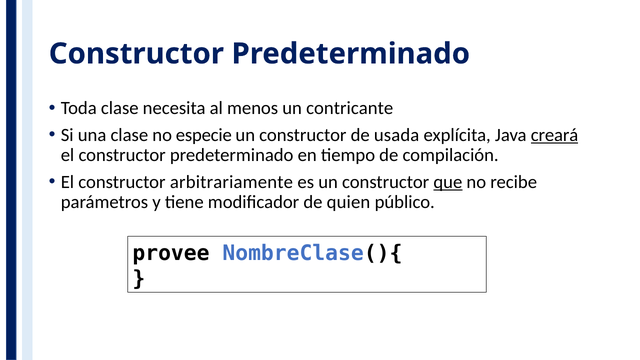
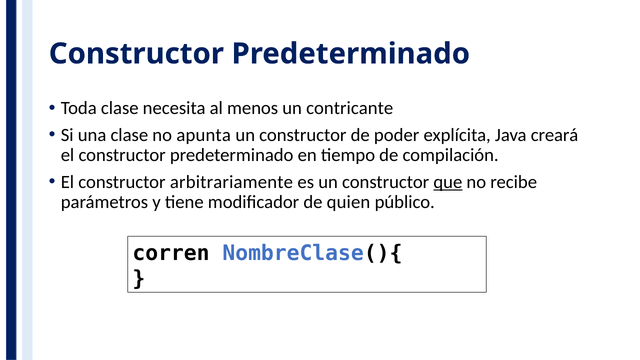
especie: especie -> apunta (204, 135)
usada: usada -> poder (397, 135)
creará underline: present -> none (555, 135)
provee: provee -> corren (171, 253)
